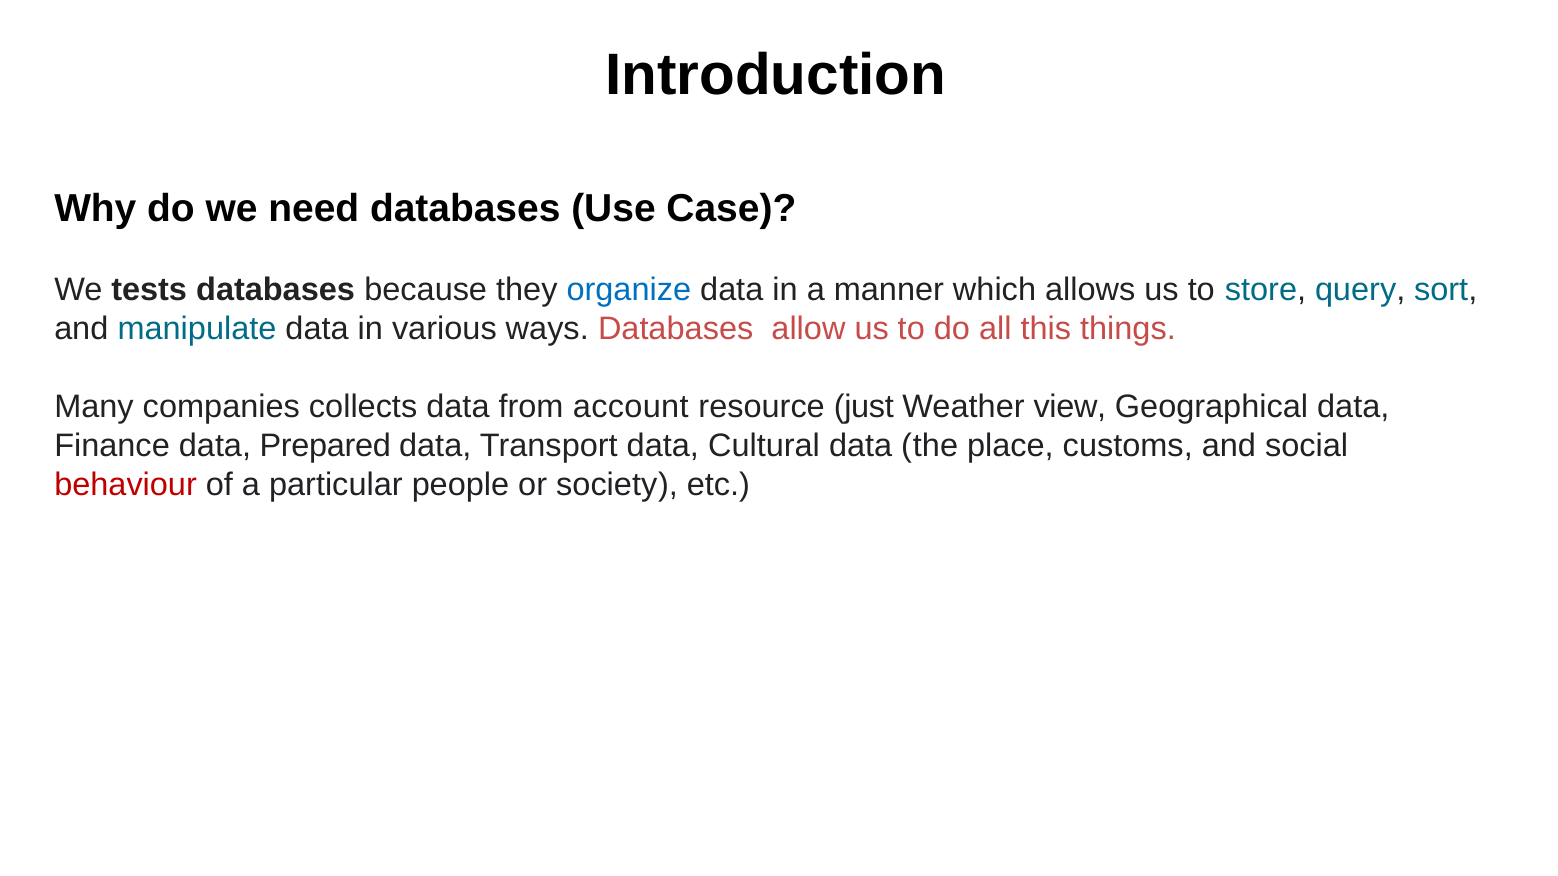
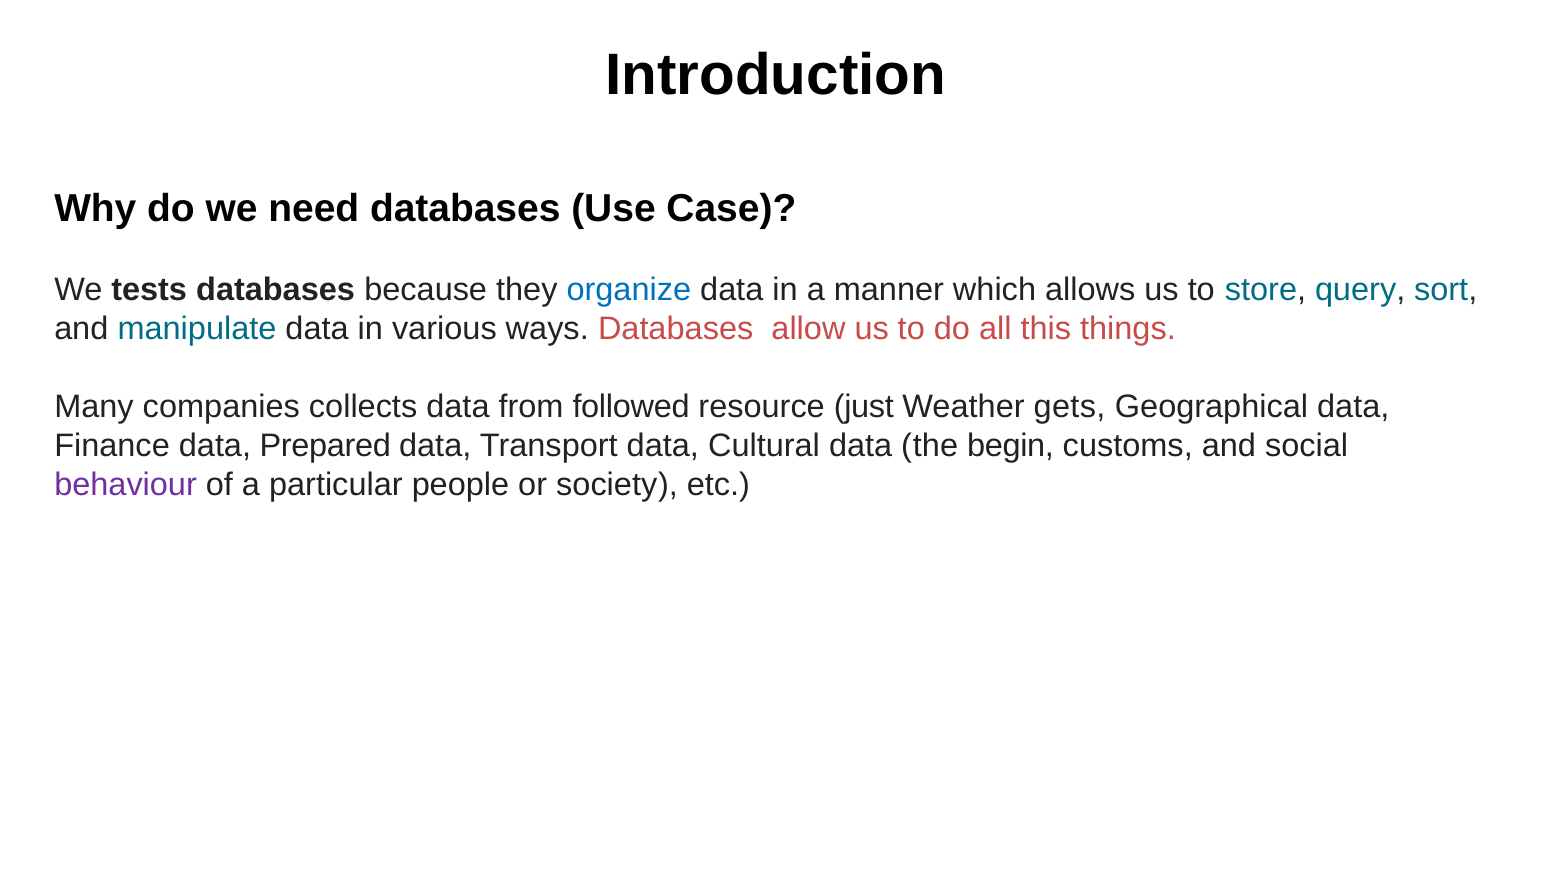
account: account -> followed (631, 407)
view: view -> gets (1070, 407)
place: place -> begin (1011, 446)
behaviour colour: red -> purple (126, 485)
